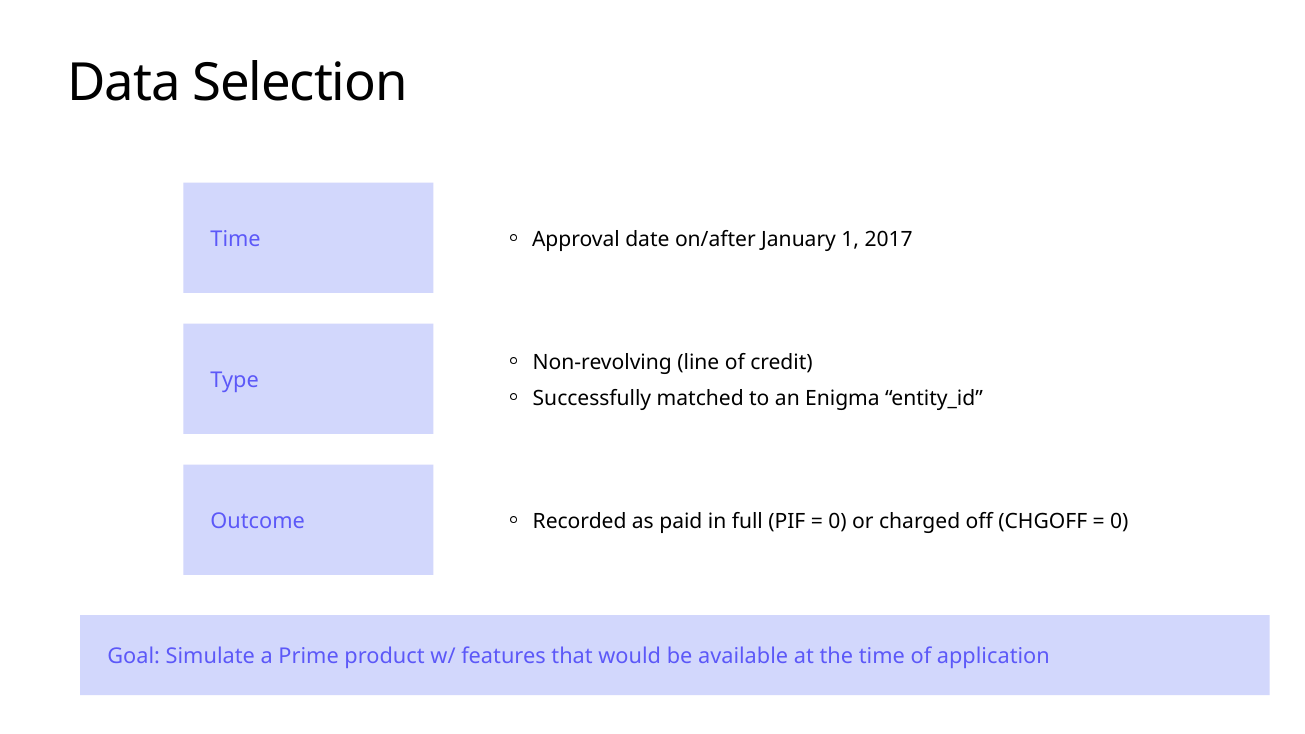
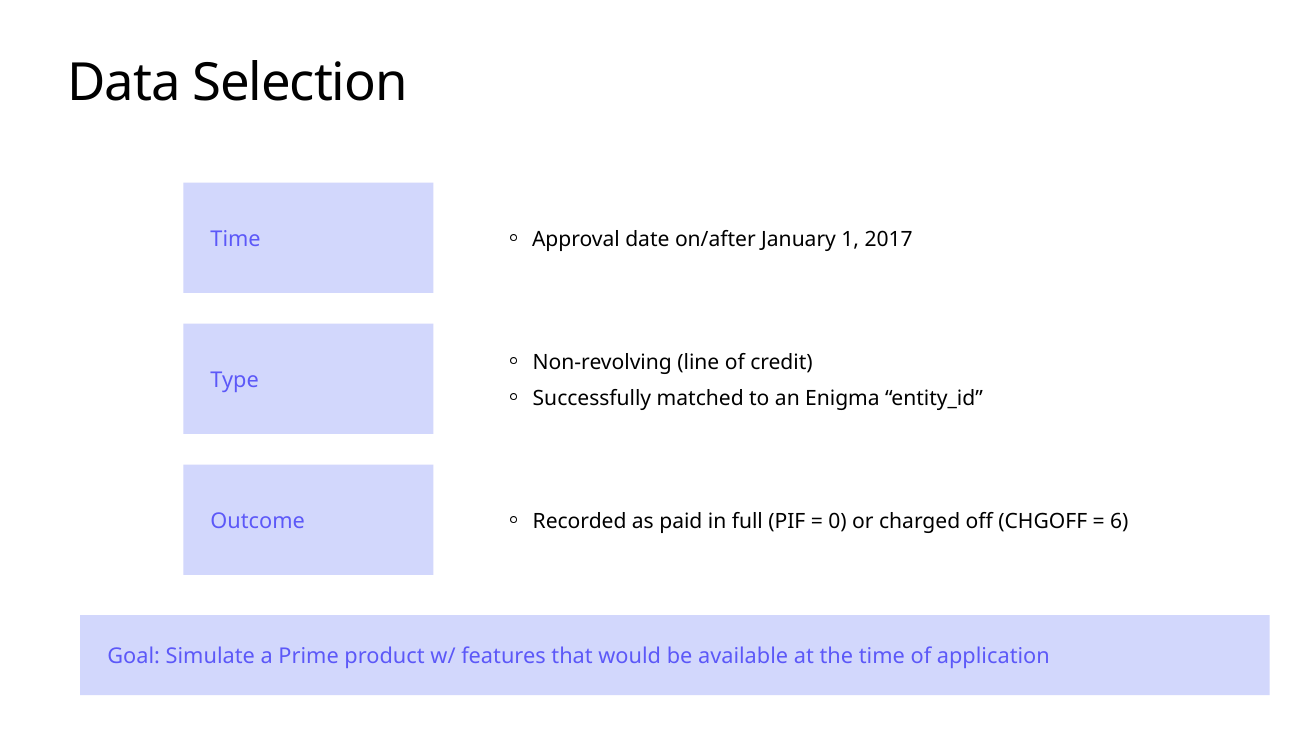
0: 0 -> 6 (1119, 521)
